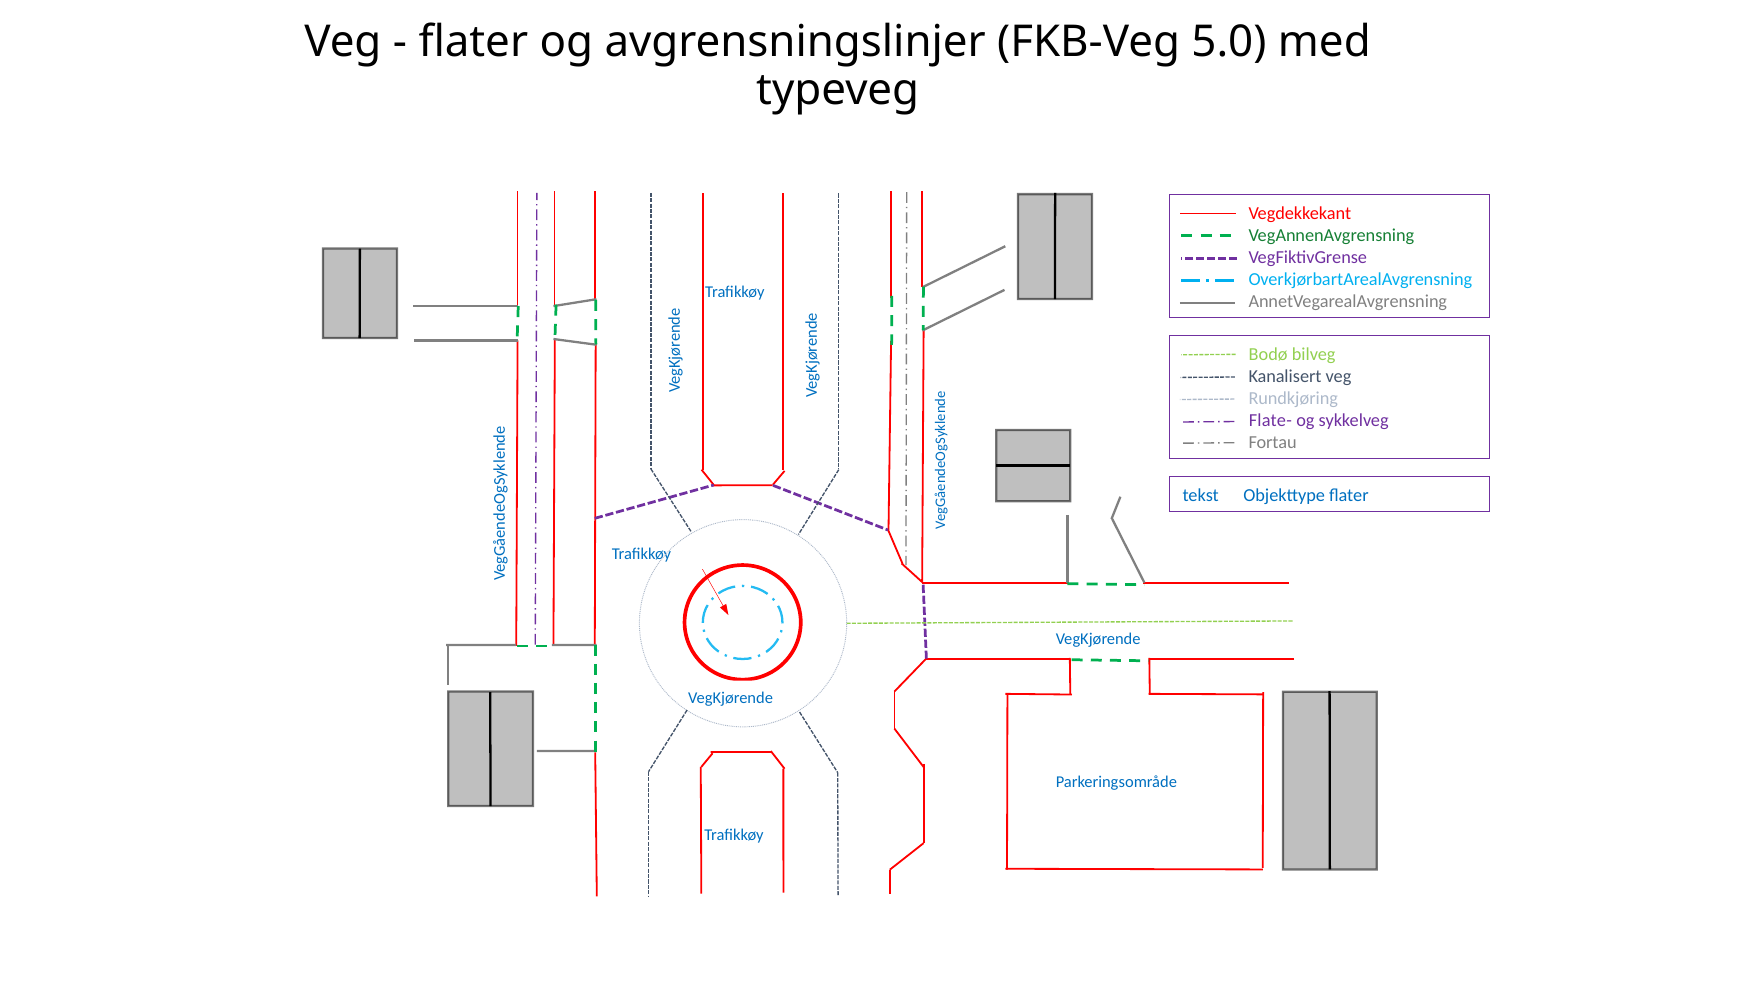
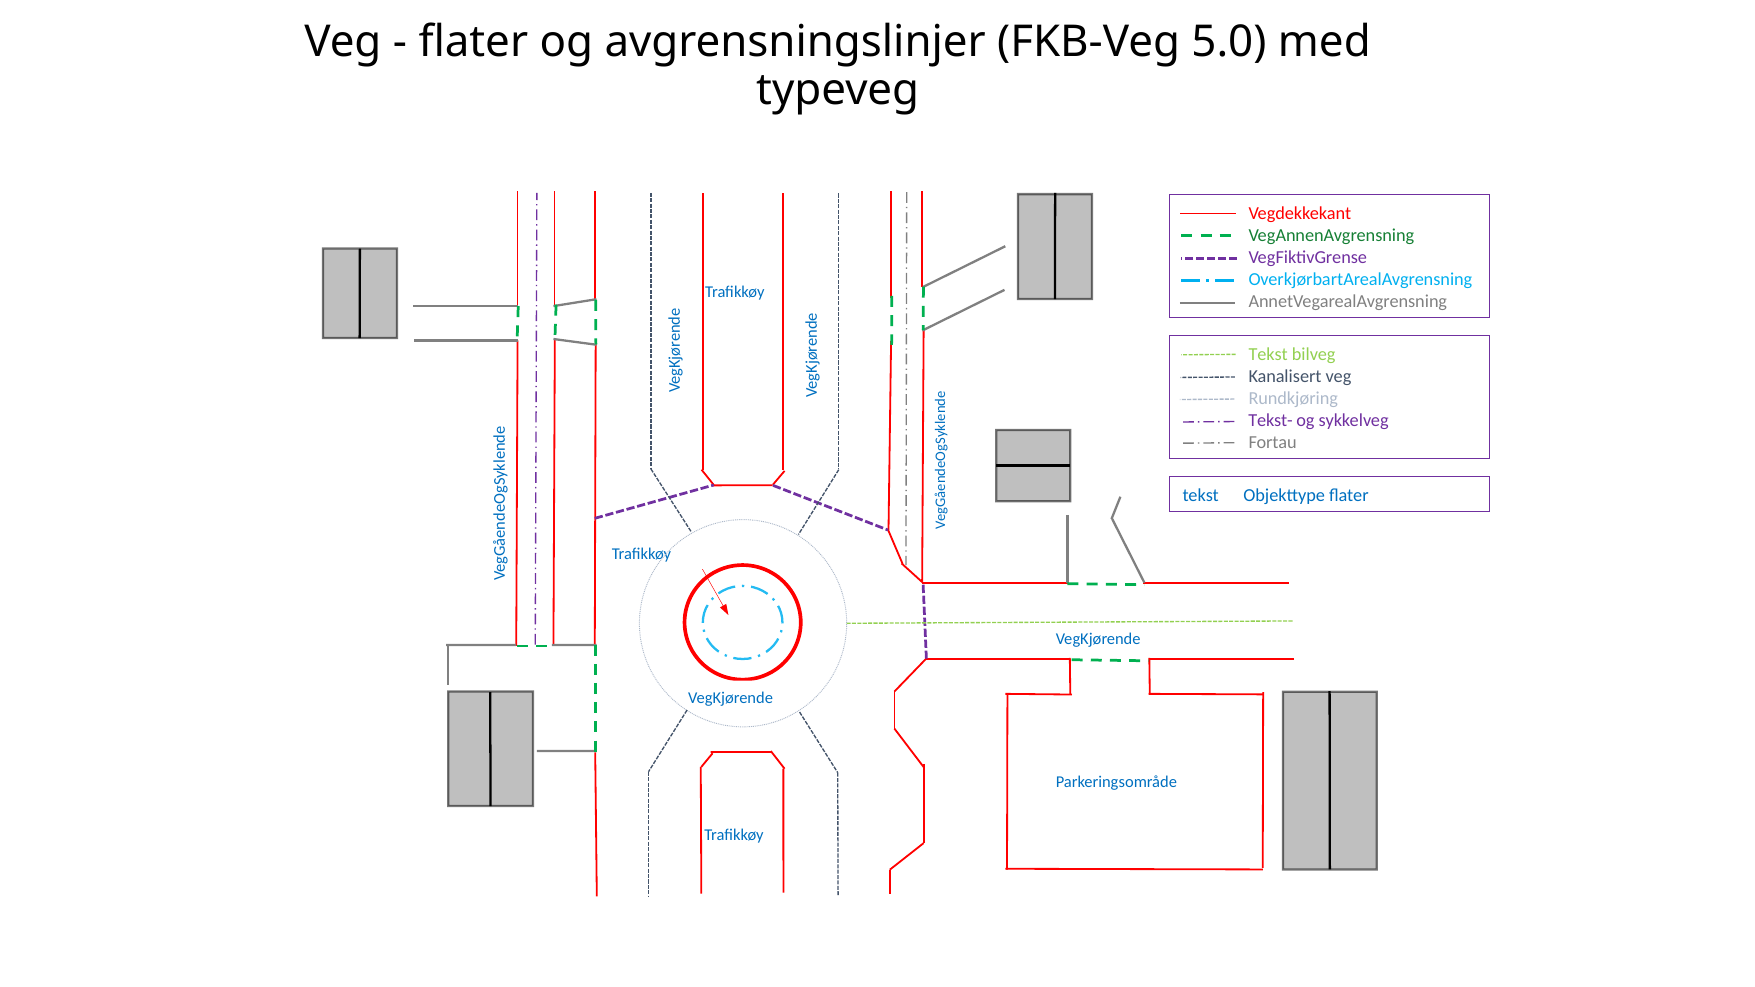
Bodø: Bodø -> Tekst (1268, 355)
Flate-: Flate- -> Tekst- (1271, 421)
